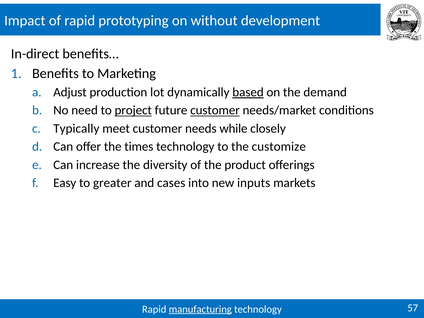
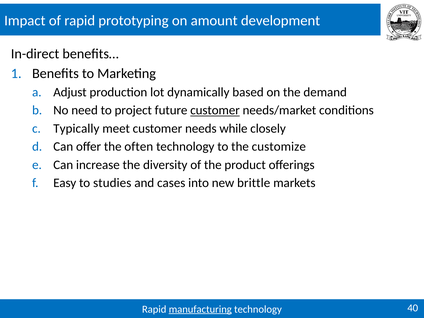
without: without -> amount (214, 21)
based underline: present -> none (248, 92)
project underline: present -> none (133, 110)
times: times -> often (139, 147)
greater: greater -> studies (112, 183)
inputs: inputs -> brittle (254, 183)
57: 57 -> 40 (413, 308)
